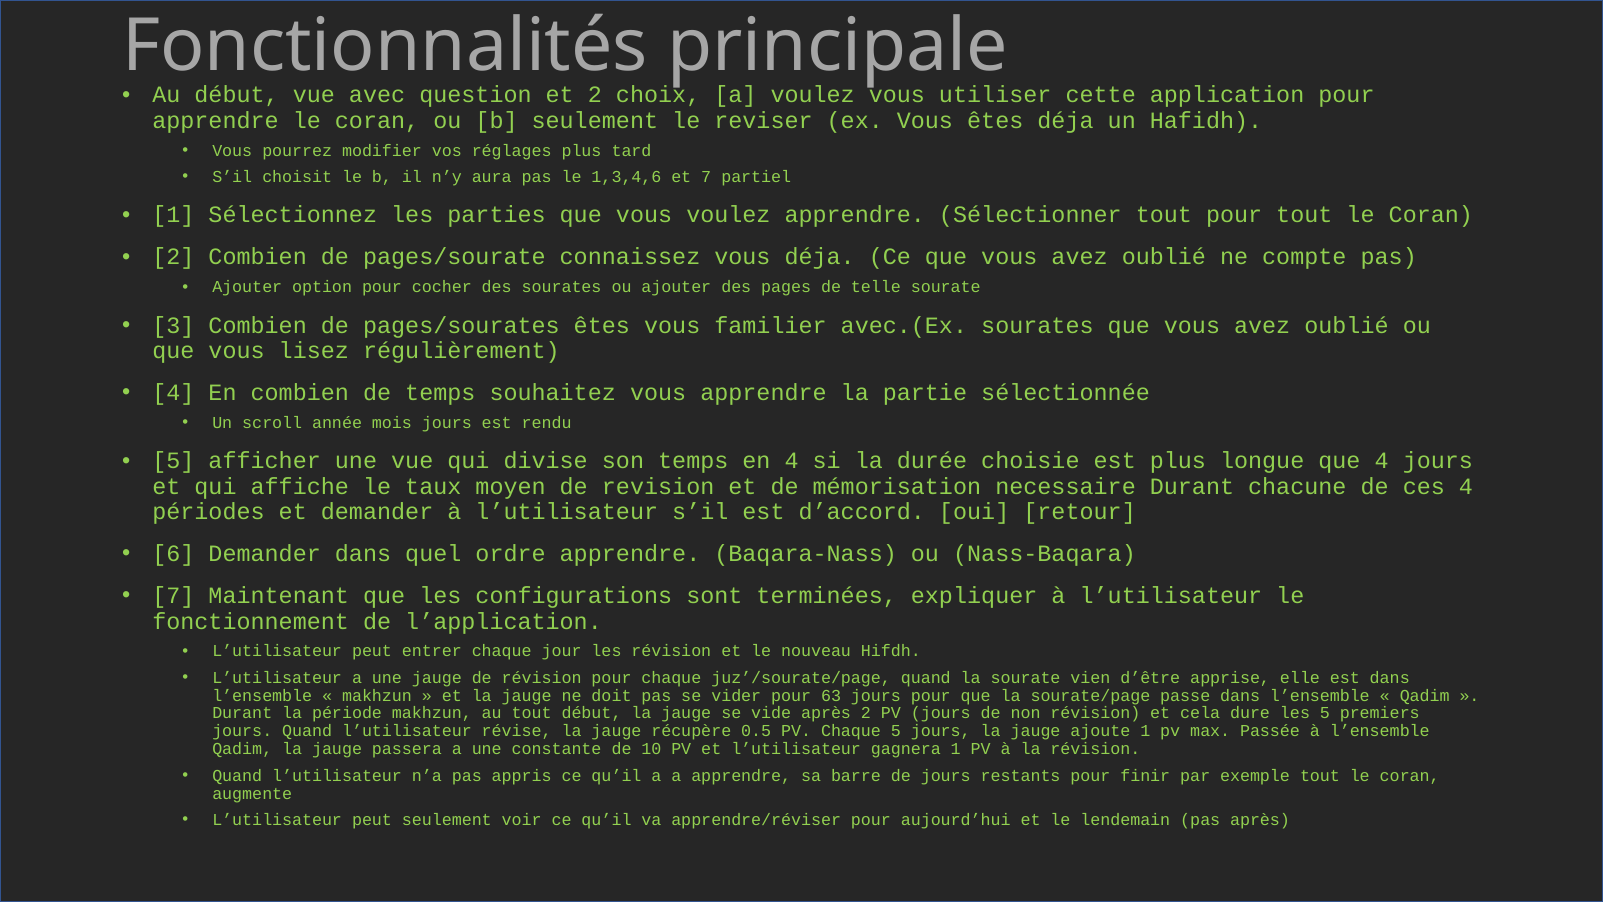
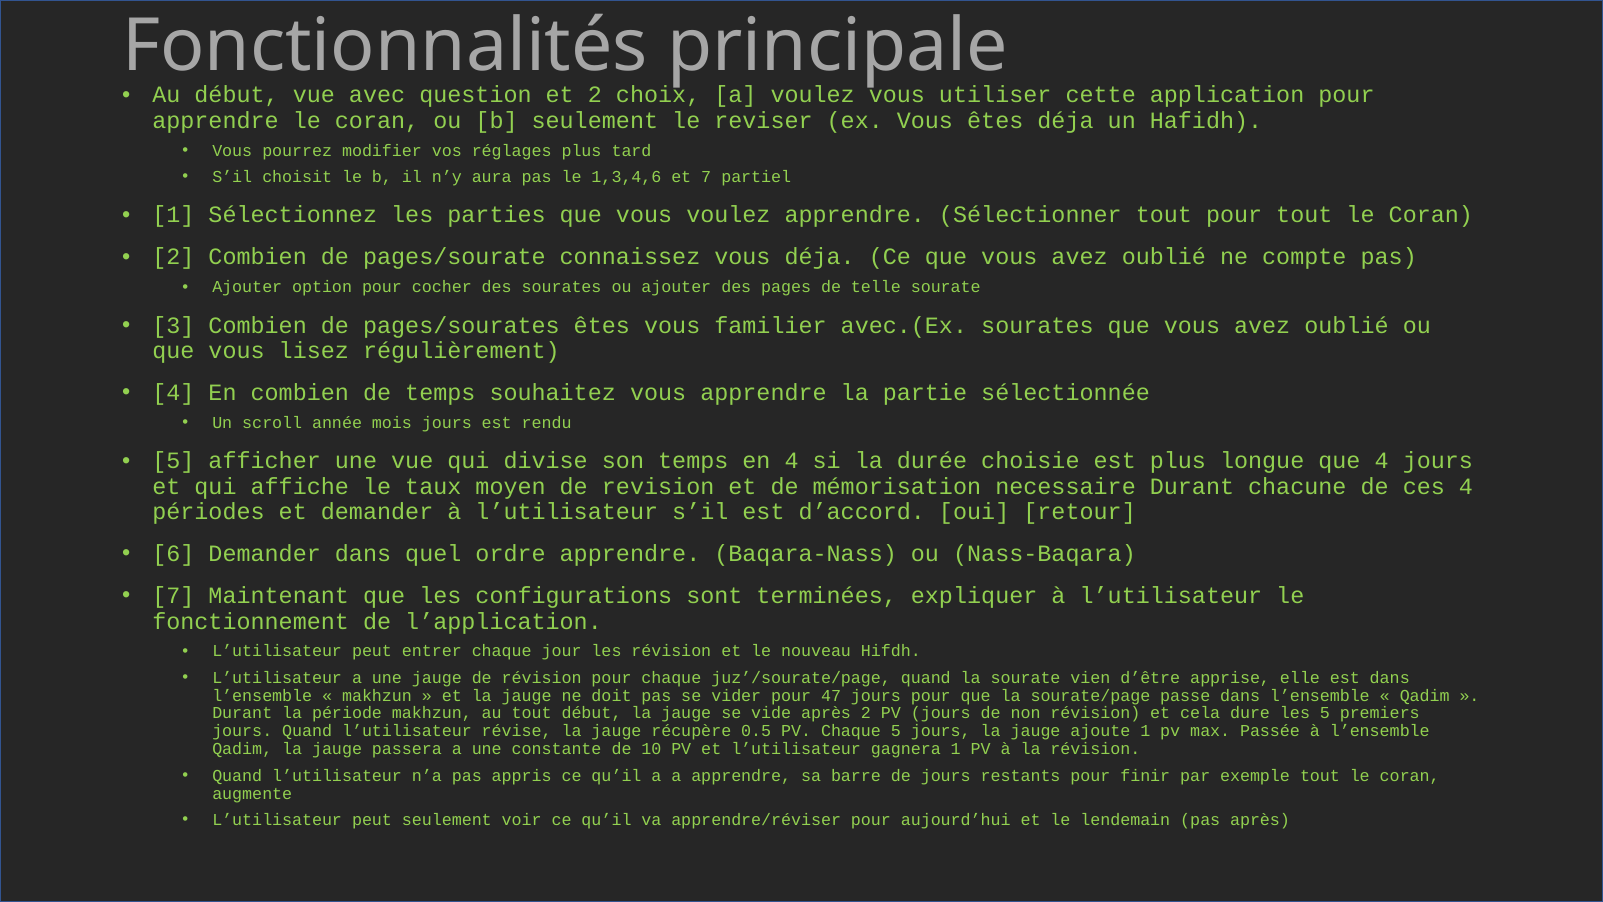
63: 63 -> 47 (831, 695)
